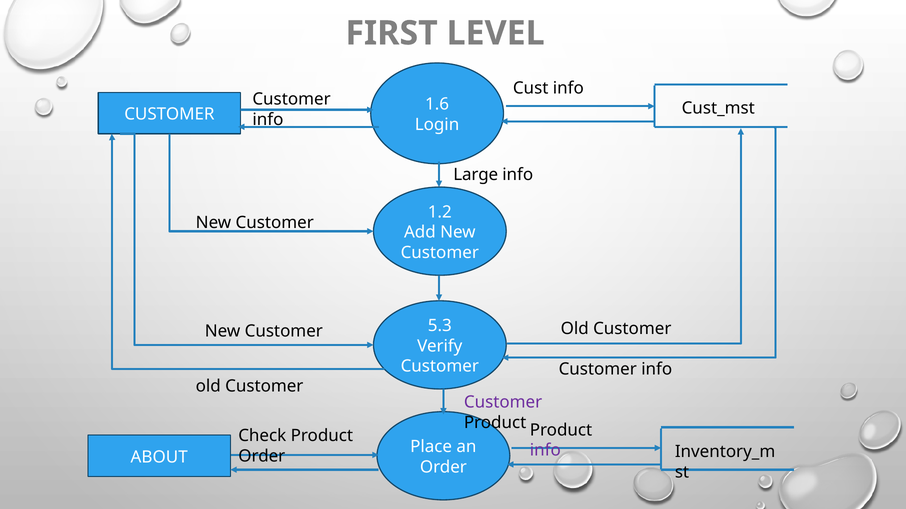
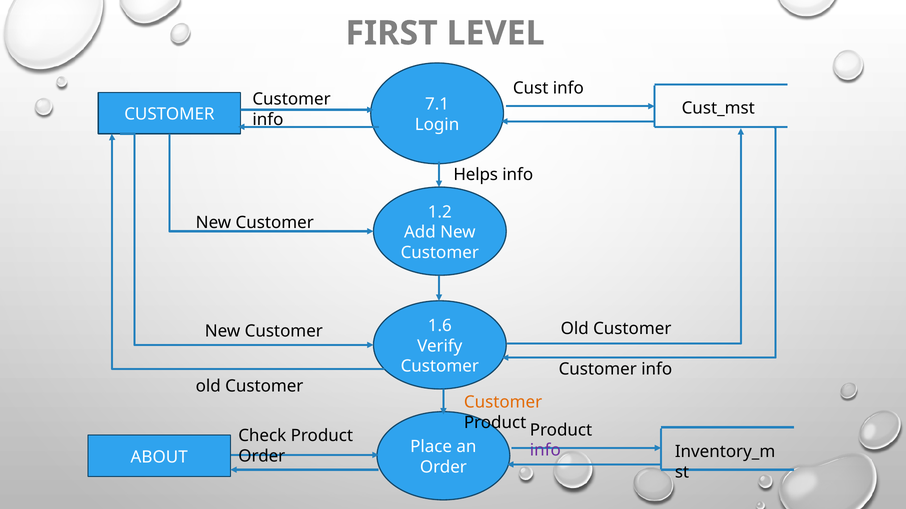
1.6: 1.6 -> 7.1 (437, 104)
Large: Large -> Helps (476, 175)
5.3: 5.3 -> 1.6 (440, 326)
Customer colour: purple -> orange (503, 403)
